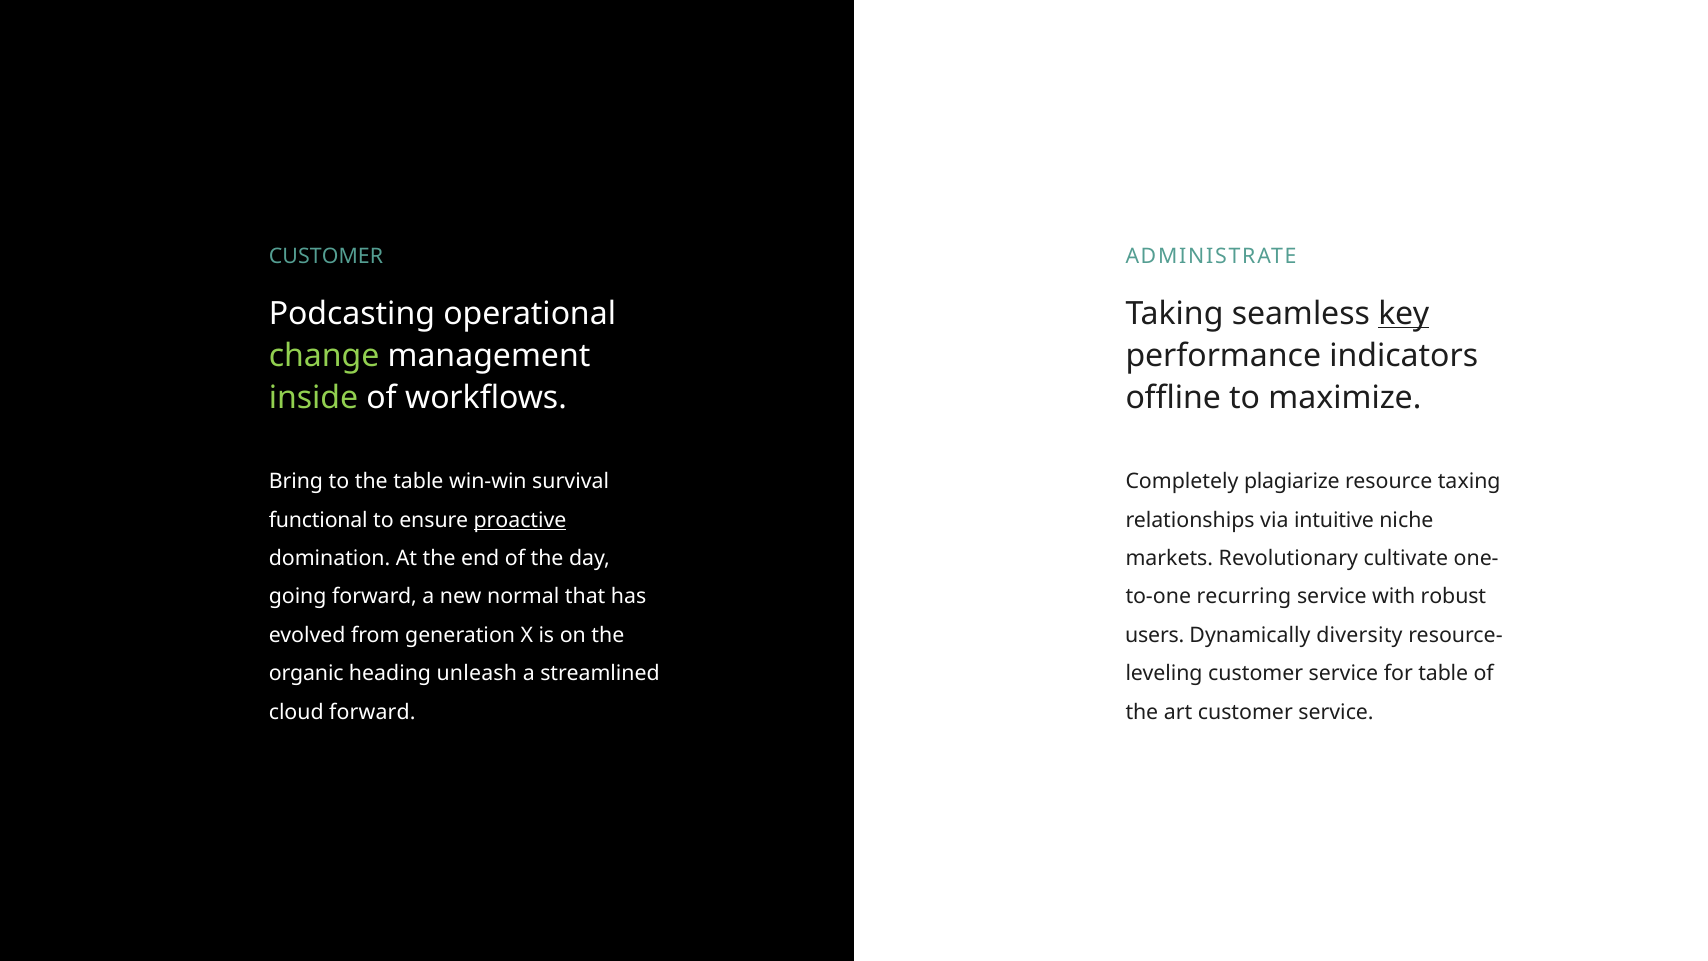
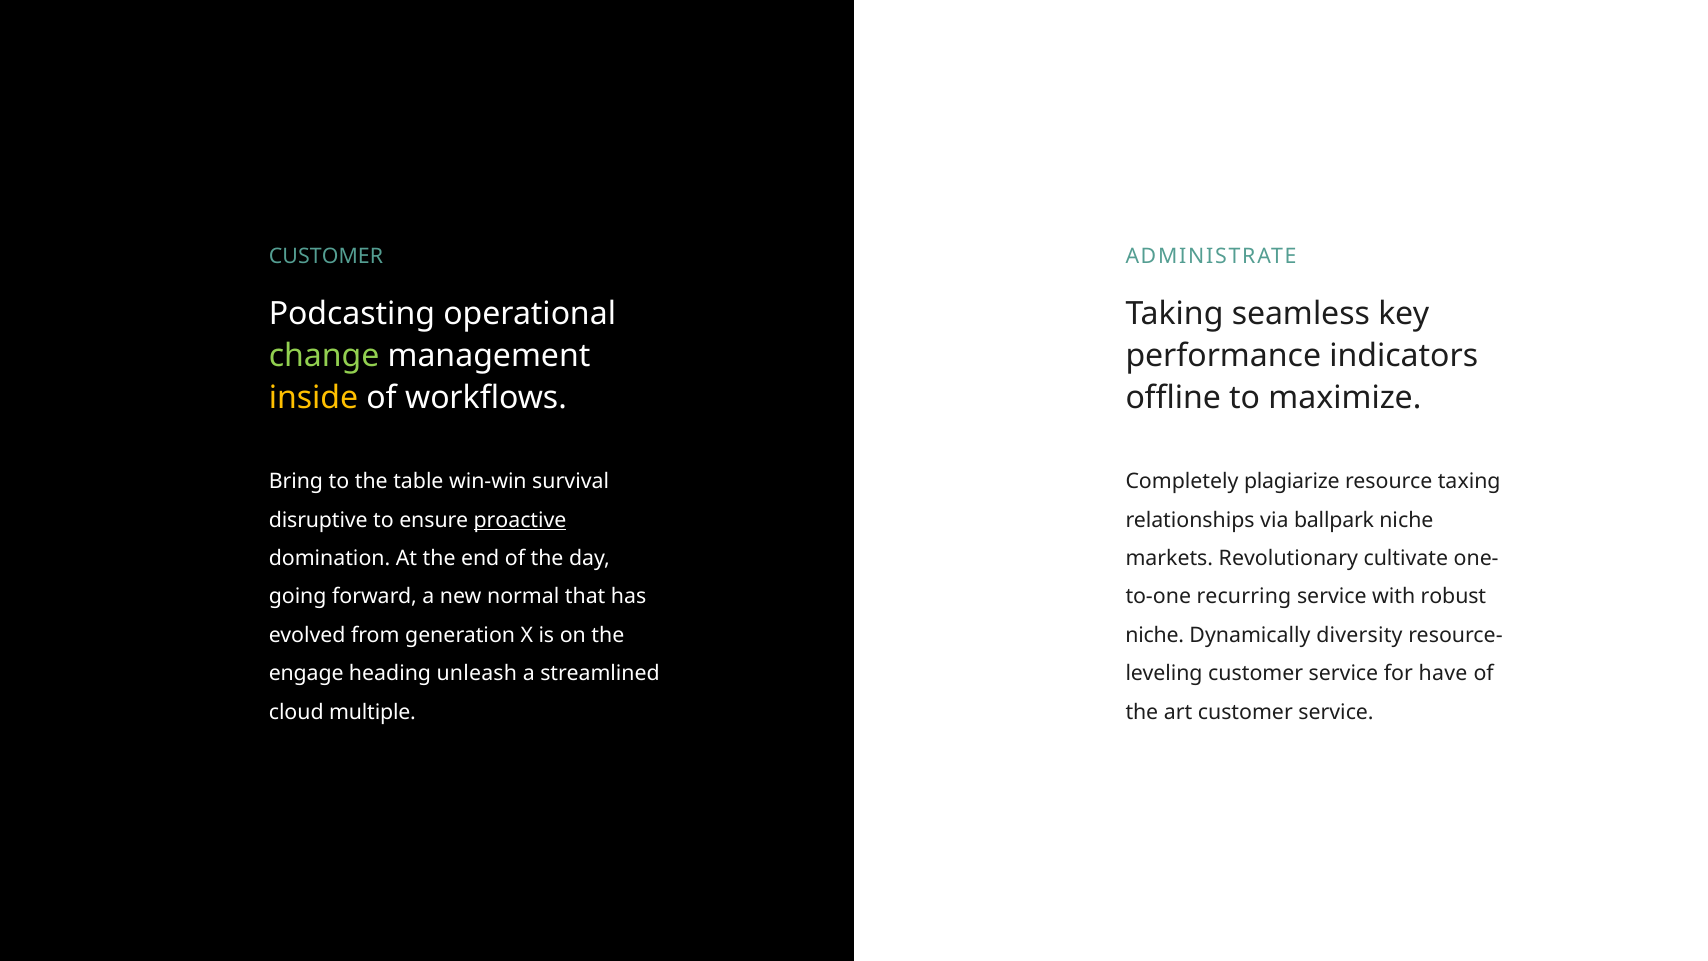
key underline: present -> none (1404, 314)
inside colour: light green -> yellow (313, 398)
functional: functional -> disruptive (318, 520)
intuitive: intuitive -> ballpark (1334, 520)
users: users -> niche (1155, 635)
organic: organic -> engage (306, 674)
for table: table -> have (1443, 674)
cloud forward: forward -> multiple (373, 712)
